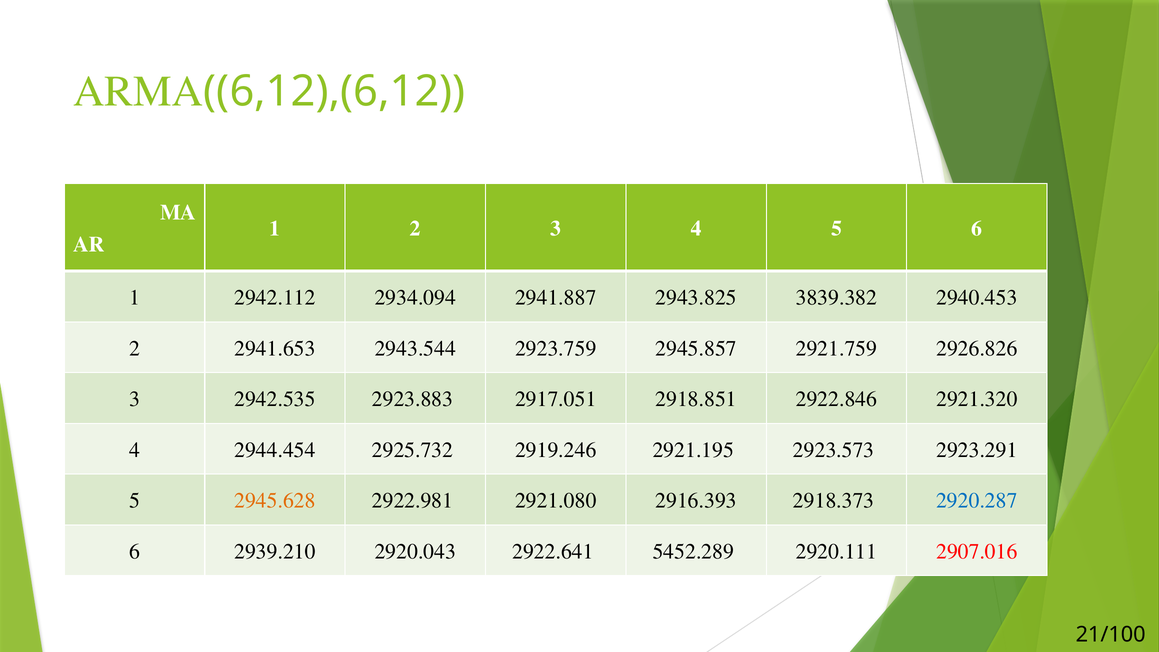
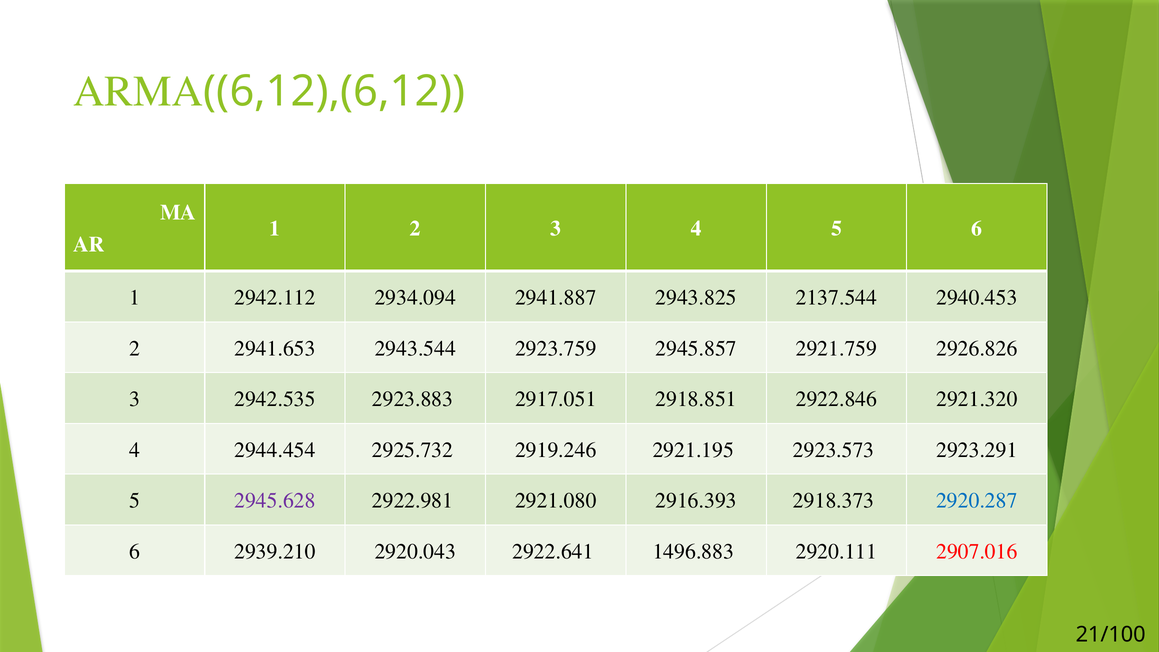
3839.382: 3839.382 -> 2137.544 (836, 298)
2945.628 colour: orange -> purple (275, 501)
5452.289: 5452.289 -> 1496.883 (693, 551)
